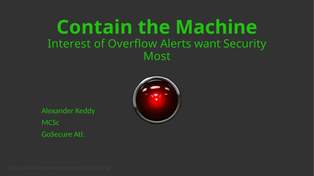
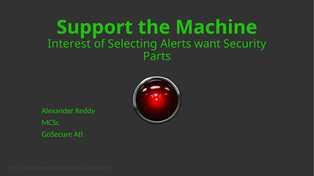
Contain: Contain -> Support (95, 27)
Overflow: Overflow -> Selecting (132, 44)
Most: Most -> Parts (157, 56)
